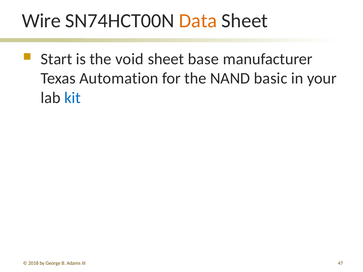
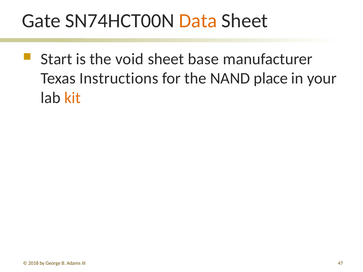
Wire: Wire -> Gate (41, 21)
Automation: Automation -> Instructions (119, 78)
basic: basic -> place (271, 78)
kit colour: blue -> orange (72, 98)
